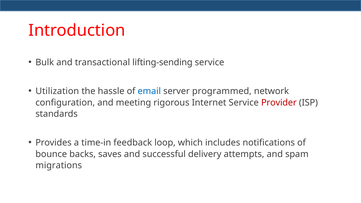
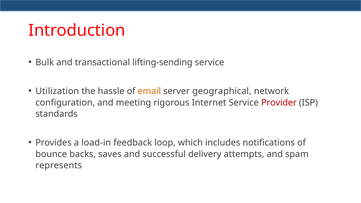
email colour: blue -> orange (149, 91)
programmed: programmed -> geographical (222, 91)
time-in: time-in -> load-in (96, 143)
migrations: migrations -> represents (59, 165)
